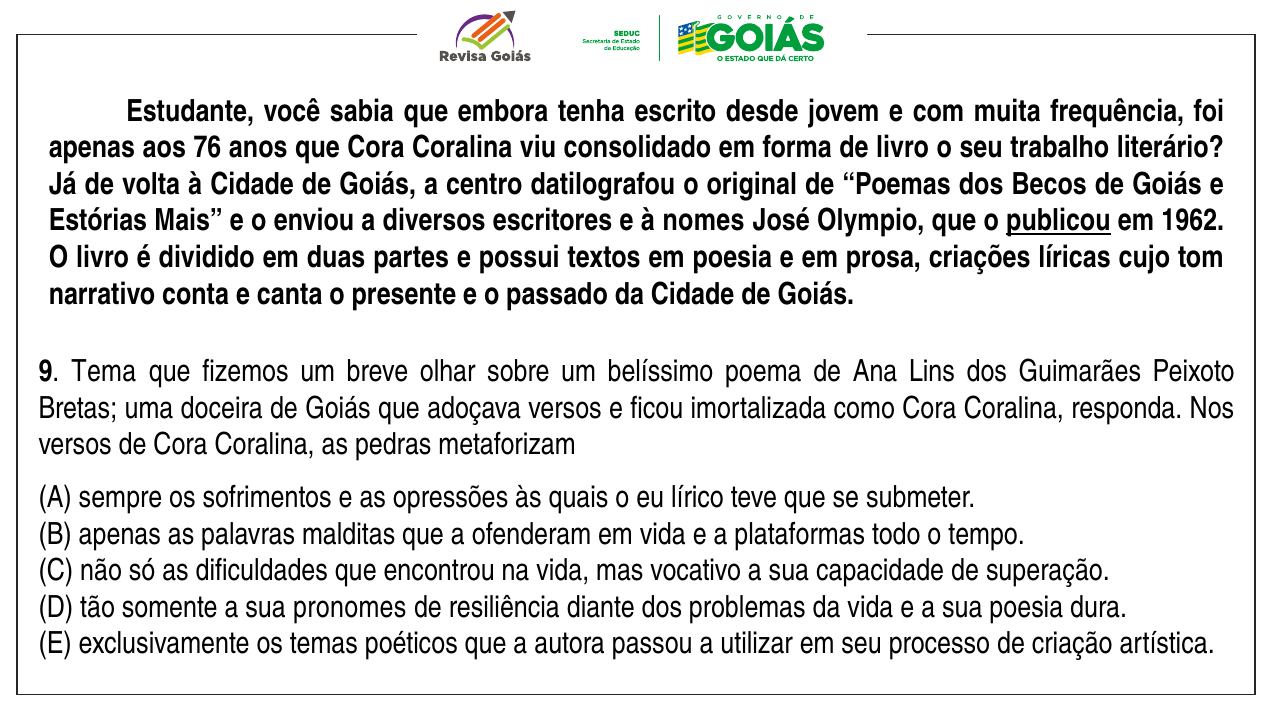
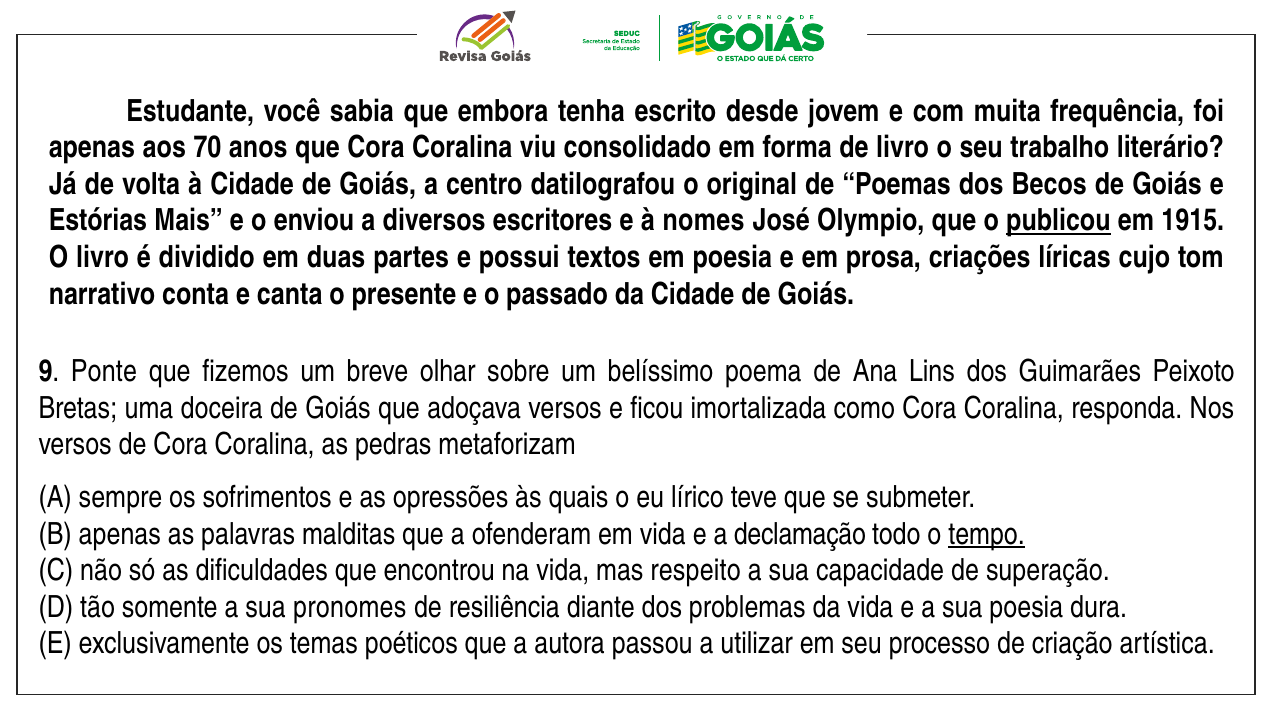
76: 76 -> 70 (207, 148)
1962: 1962 -> 1915 (1193, 221)
Tema: Tema -> Ponte (104, 372)
plataformas: plataformas -> declamação (800, 534)
tempo underline: none -> present (987, 534)
vocativo: vocativo -> respeito (696, 571)
